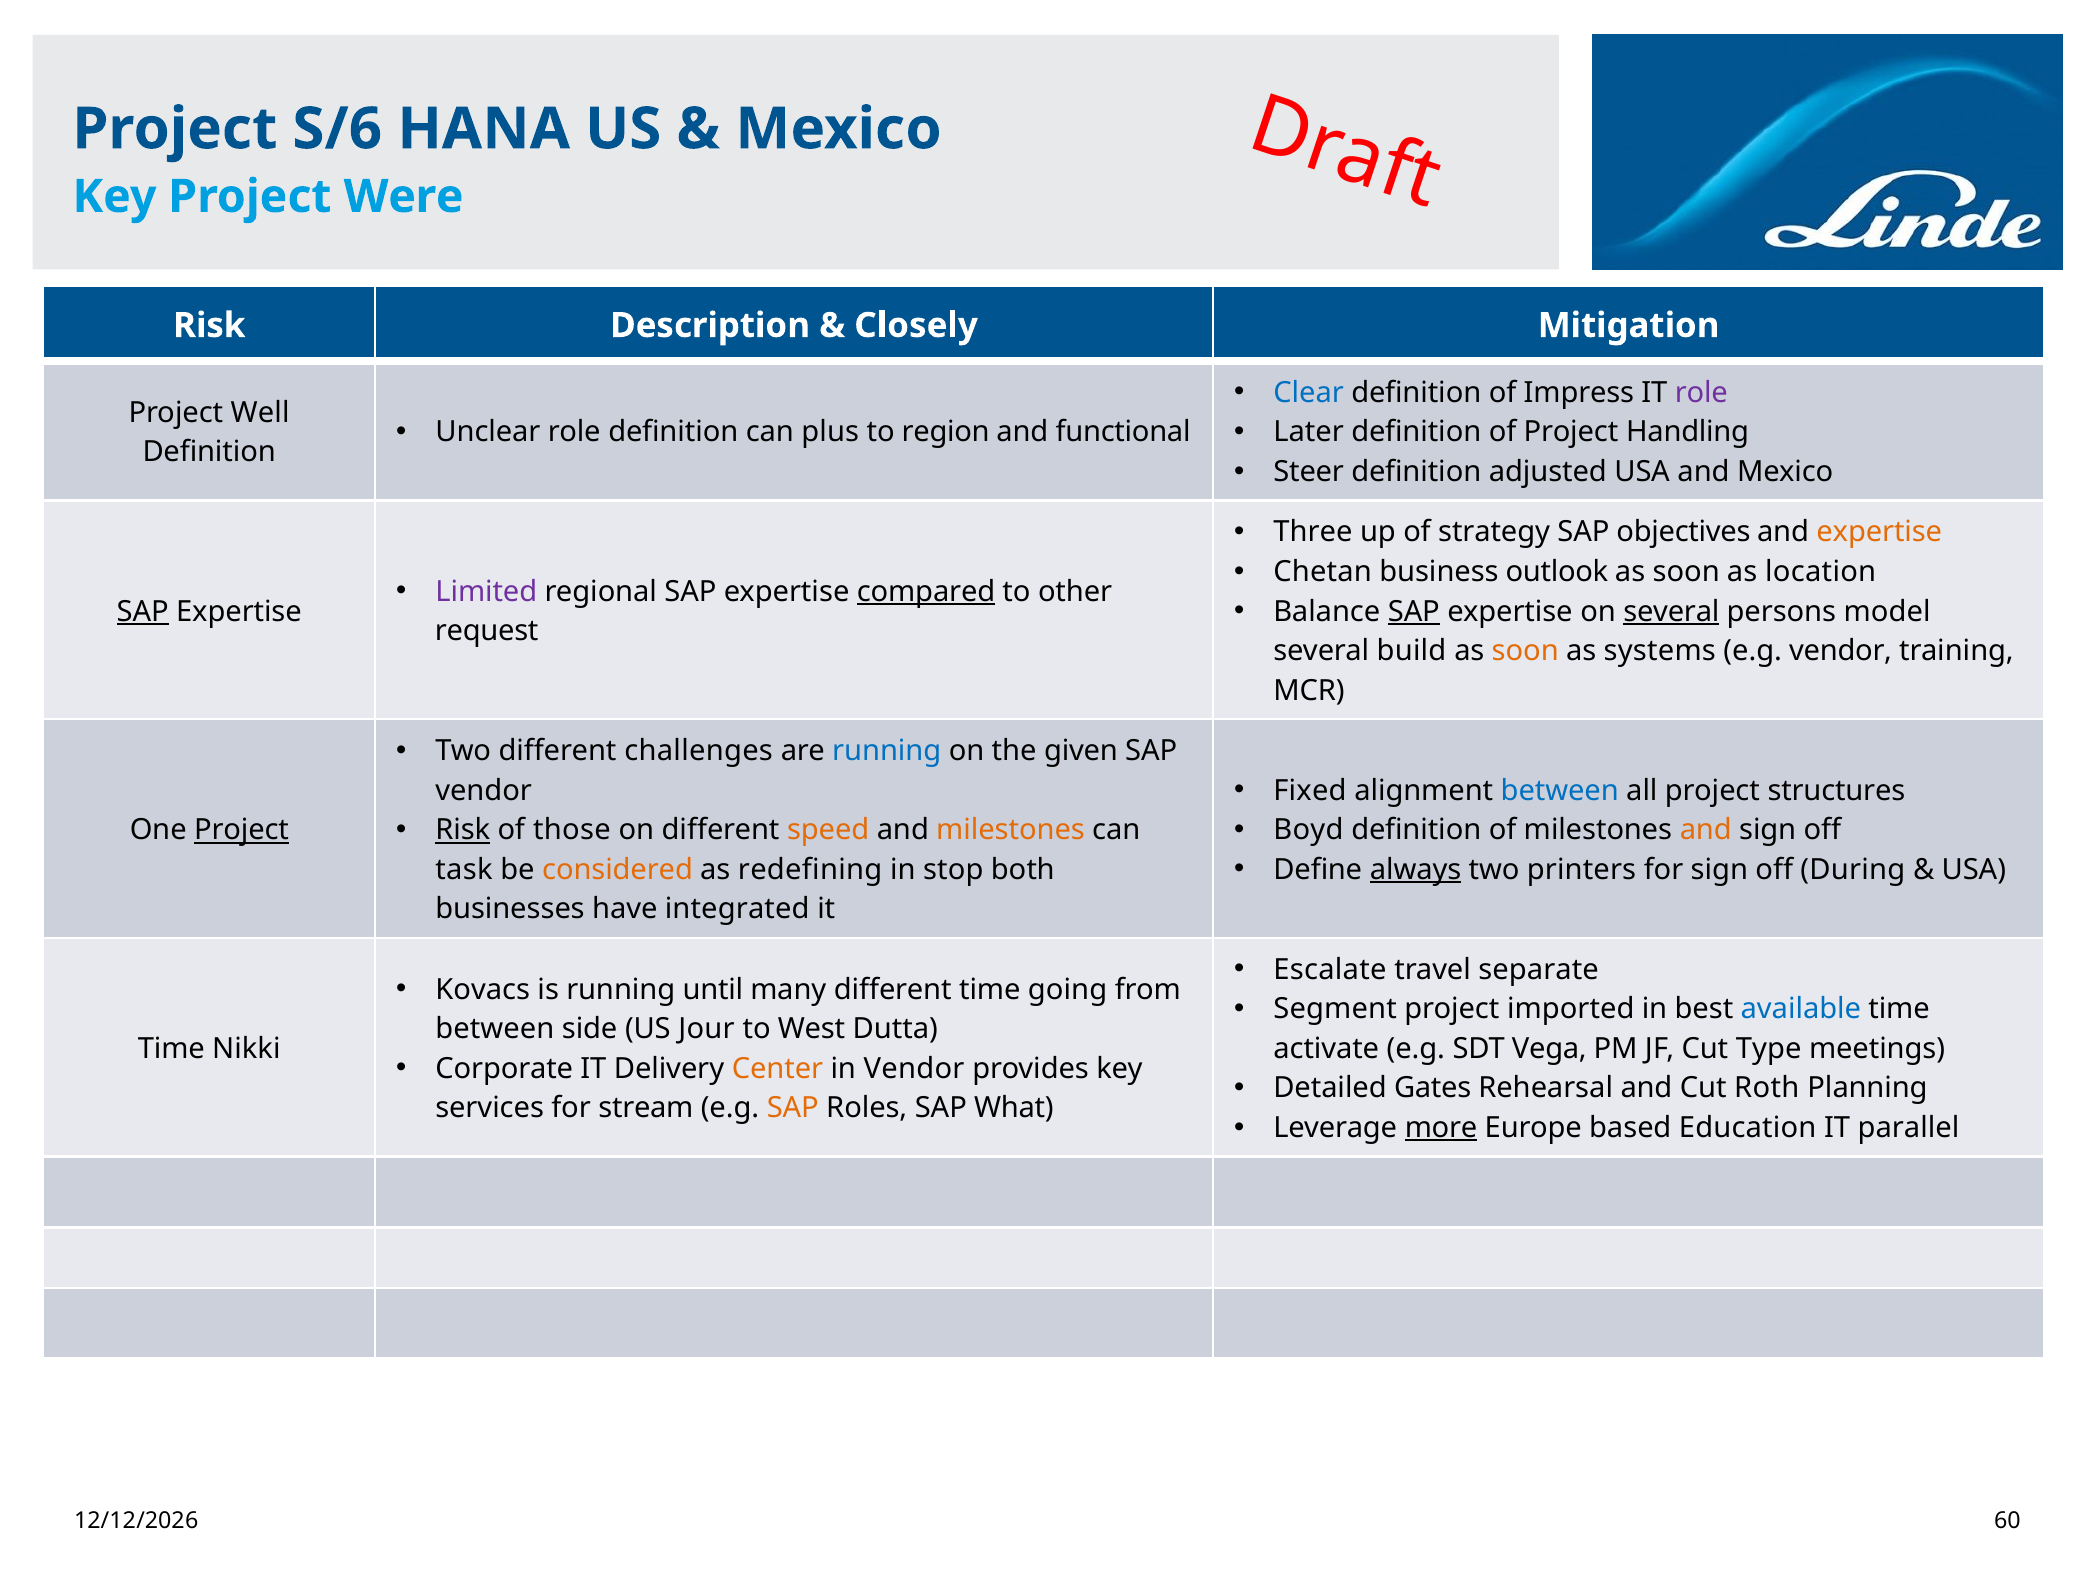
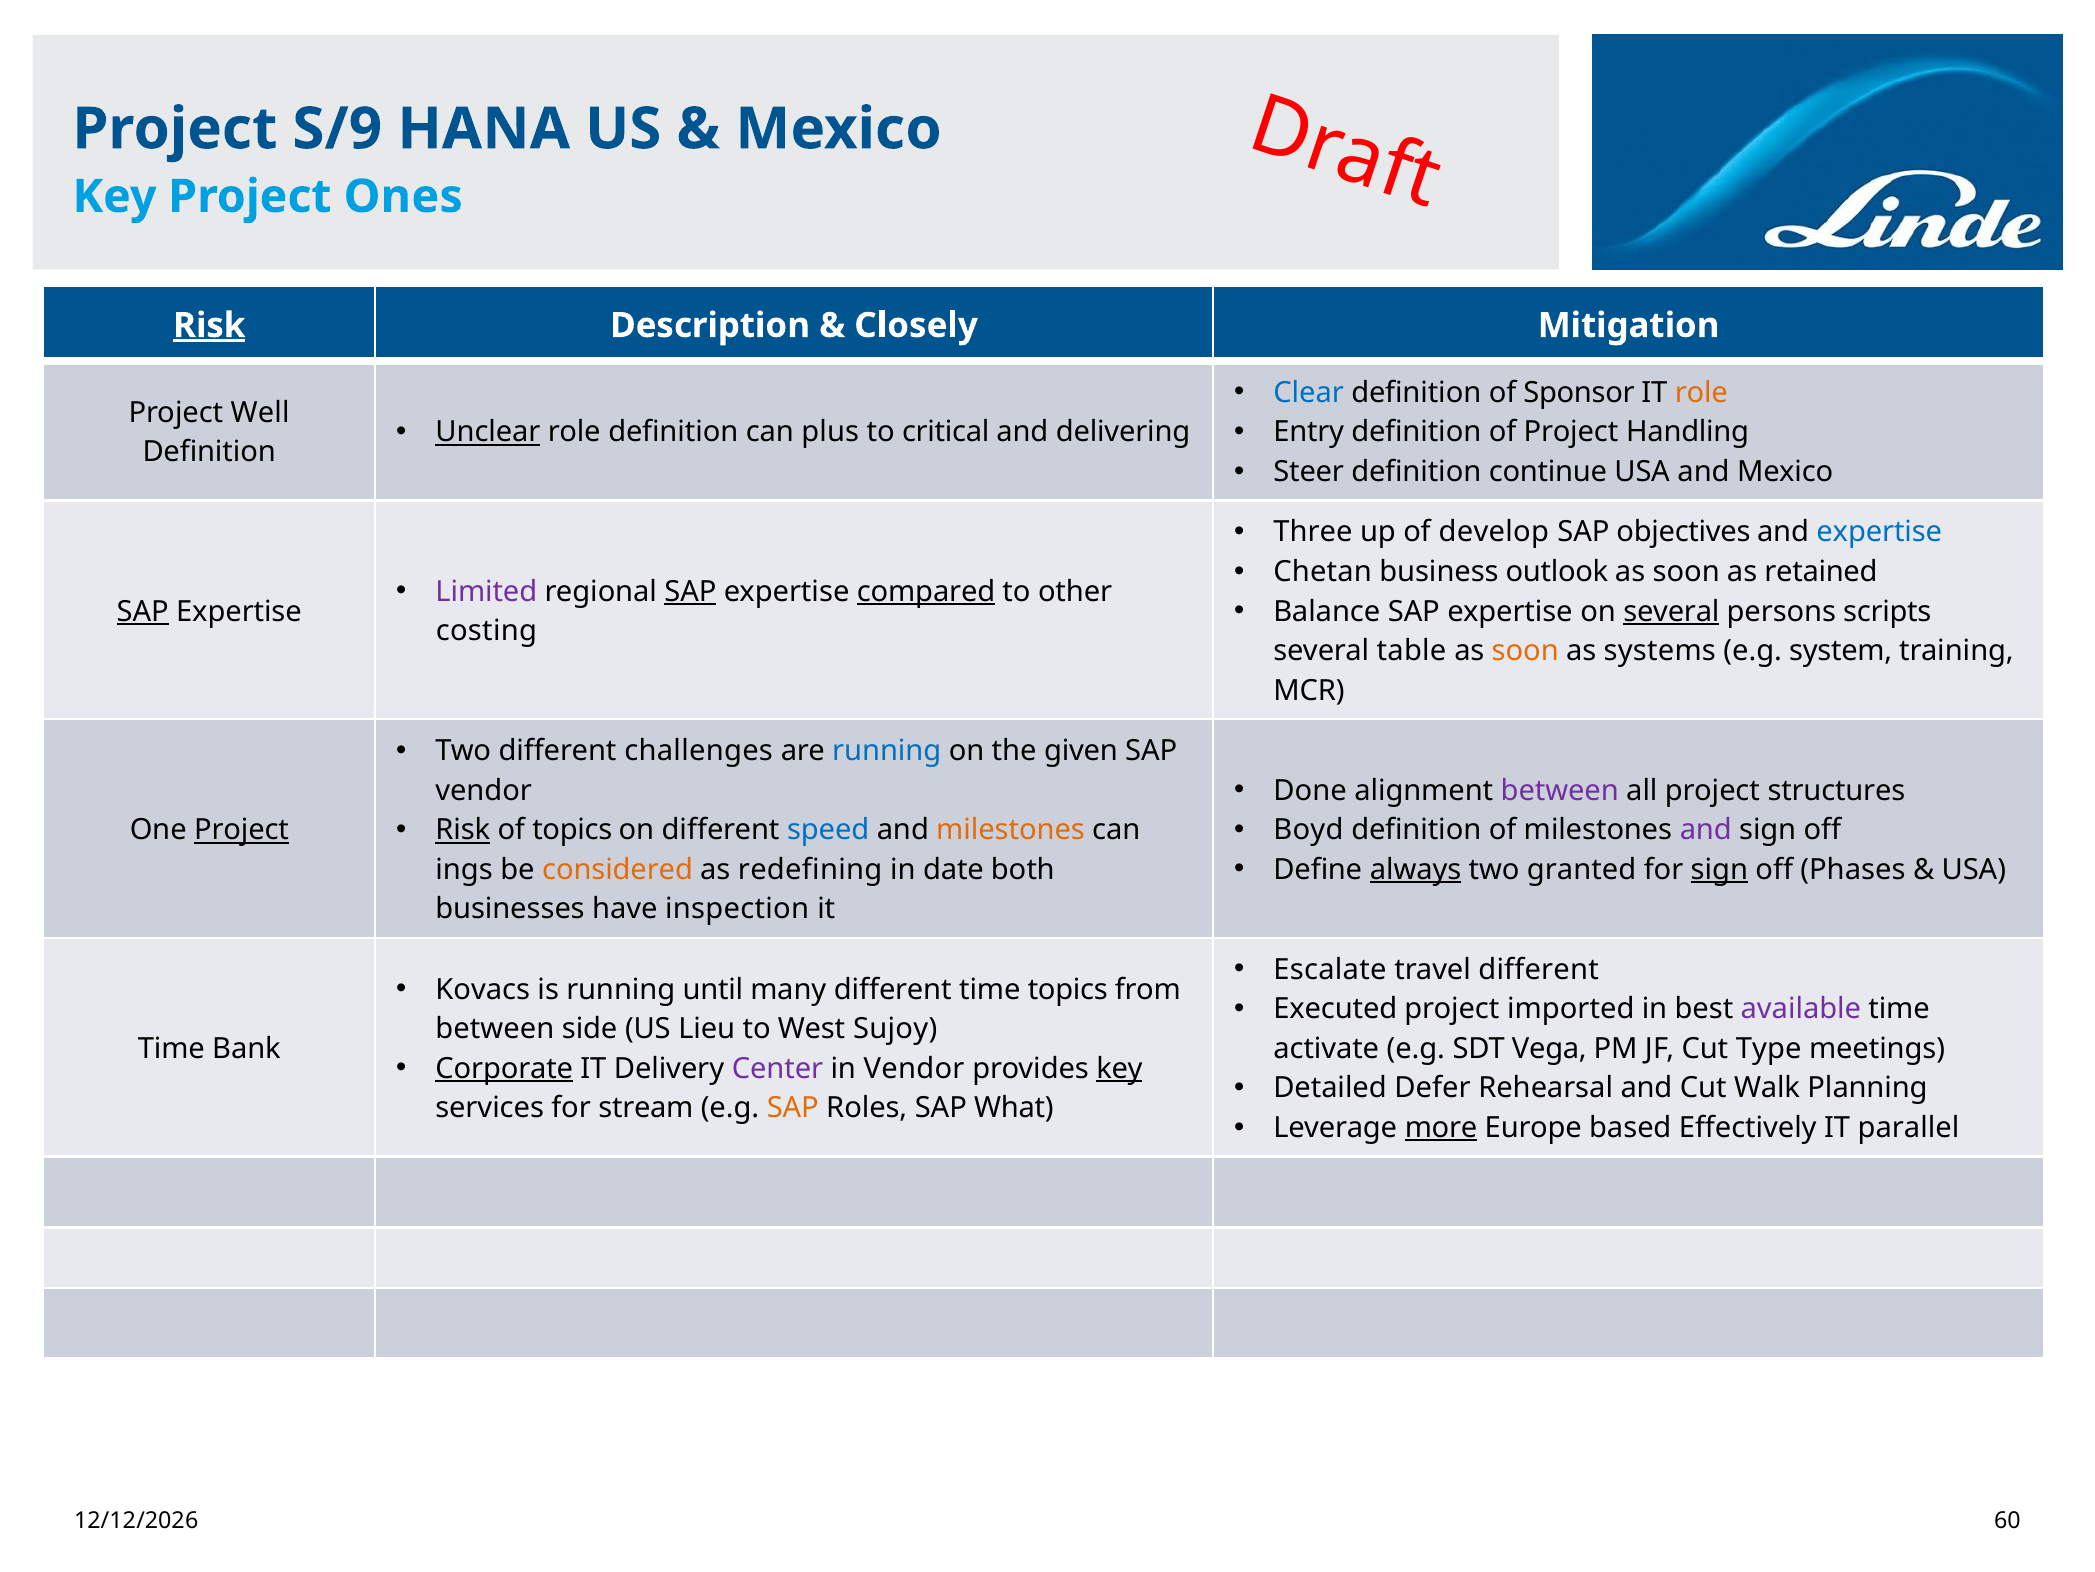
S/6: S/6 -> S/9 (337, 129)
Were: Were -> Ones (403, 197)
Risk underline: none -> present (209, 325)
Impress: Impress -> Sponsor (1579, 393)
role colour: purple -> orange (1701, 393)
Unclear underline: none -> present (488, 432)
region: region -> critical (946, 432)
functional: functional -> delivering (1123, 432)
Later: Later -> Entry (1309, 432)
adjusted: adjusted -> continue (1548, 472)
strategy: strategy -> develop (1494, 532)
expertise colour: orange -> blue (1879, 532)
location: location -> retained (1821, 572)
SAP underline: none -> present (690, 591)
SAP underline: present -> none (1414, 611)
model: model -> scripts (1887, 611)
request: request -> costing (486, 631)
build: build -> table (1412, 651)
e.g vendor: vendor -> system (1841, 651)
Fixed: Fixed -> Done (1310, 790)
between colour: blue -> purple (1560, 790)
of those: those -> topics (572, 830)
speed colour: orange -> blue (828, 830)
and colour: orange -> purple (1706, 830)
printers: printers -> granted (1582, 869)
sign underline: none -> present (1719, 869)
During: During -> Phases (1853, 869)
task: task -> ings (464, 869)
stop: stop -> date (953, 869)
integrated: integrated -> inspection (737, 909)
travel separate: separate -> different (1539, 969)
time going: going -> topics (1068, 989)
Segment: Segment -> Executed (1335, 1009)
available colour: blue -> purple (1801, 1009)
Jour: Jour -> Lieu (707, 1029)
Dutta: Dutta -> Sujoy (895, 1029)
Nikki: Nikki -> Bank (246, 1048)
Corporate underline: none -> present (504, 1068)
Center colour: orange -> purple (778, 1068)
key underline: none -> present (1119, 1068)
Gates: Gates -> Defer (1432, 1088)
Roth: Roth -> Walk (1767, 1088)
Education: Education -> Effectively (1748, 1127)
